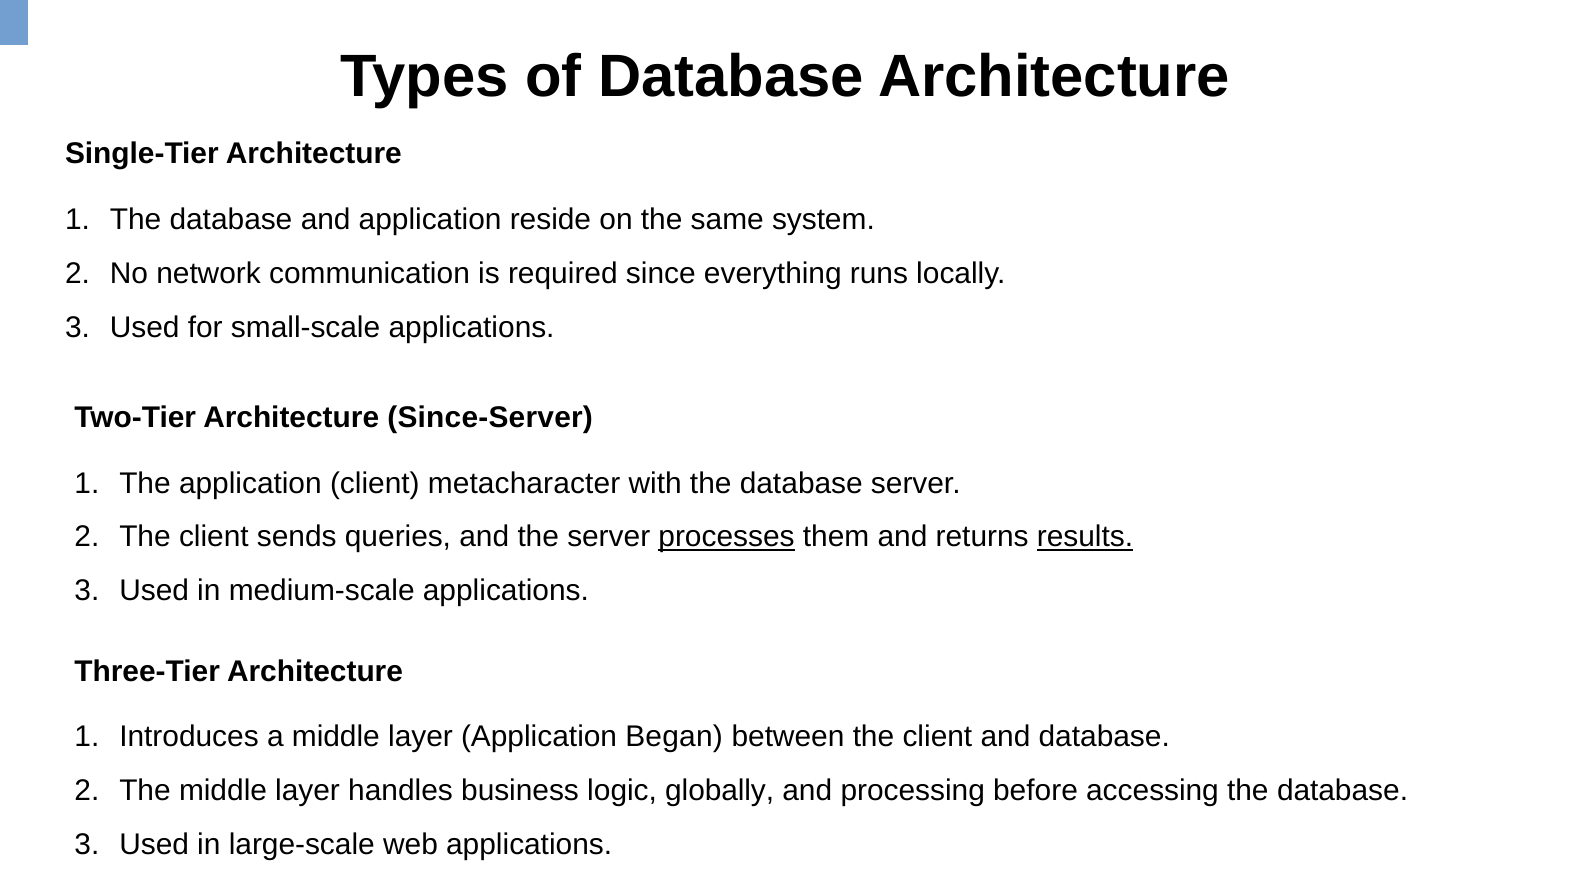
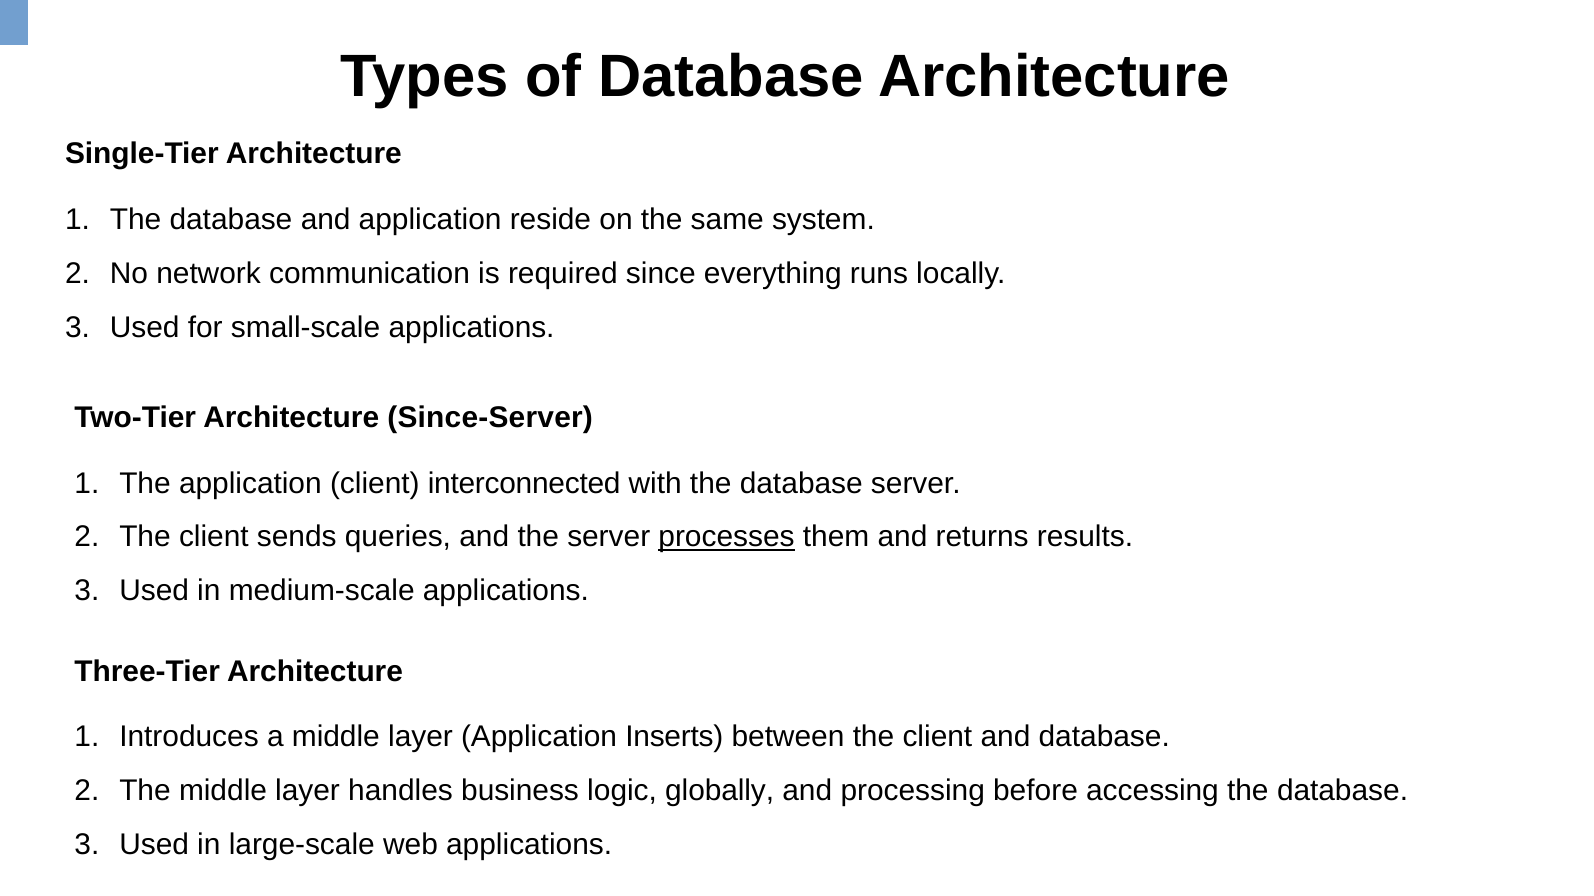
metacharacter: metacharacter -> interconnected (524, 483)
results underline: present -> none (1085, 537)
Began: Began -> Inserts (674, 738)
